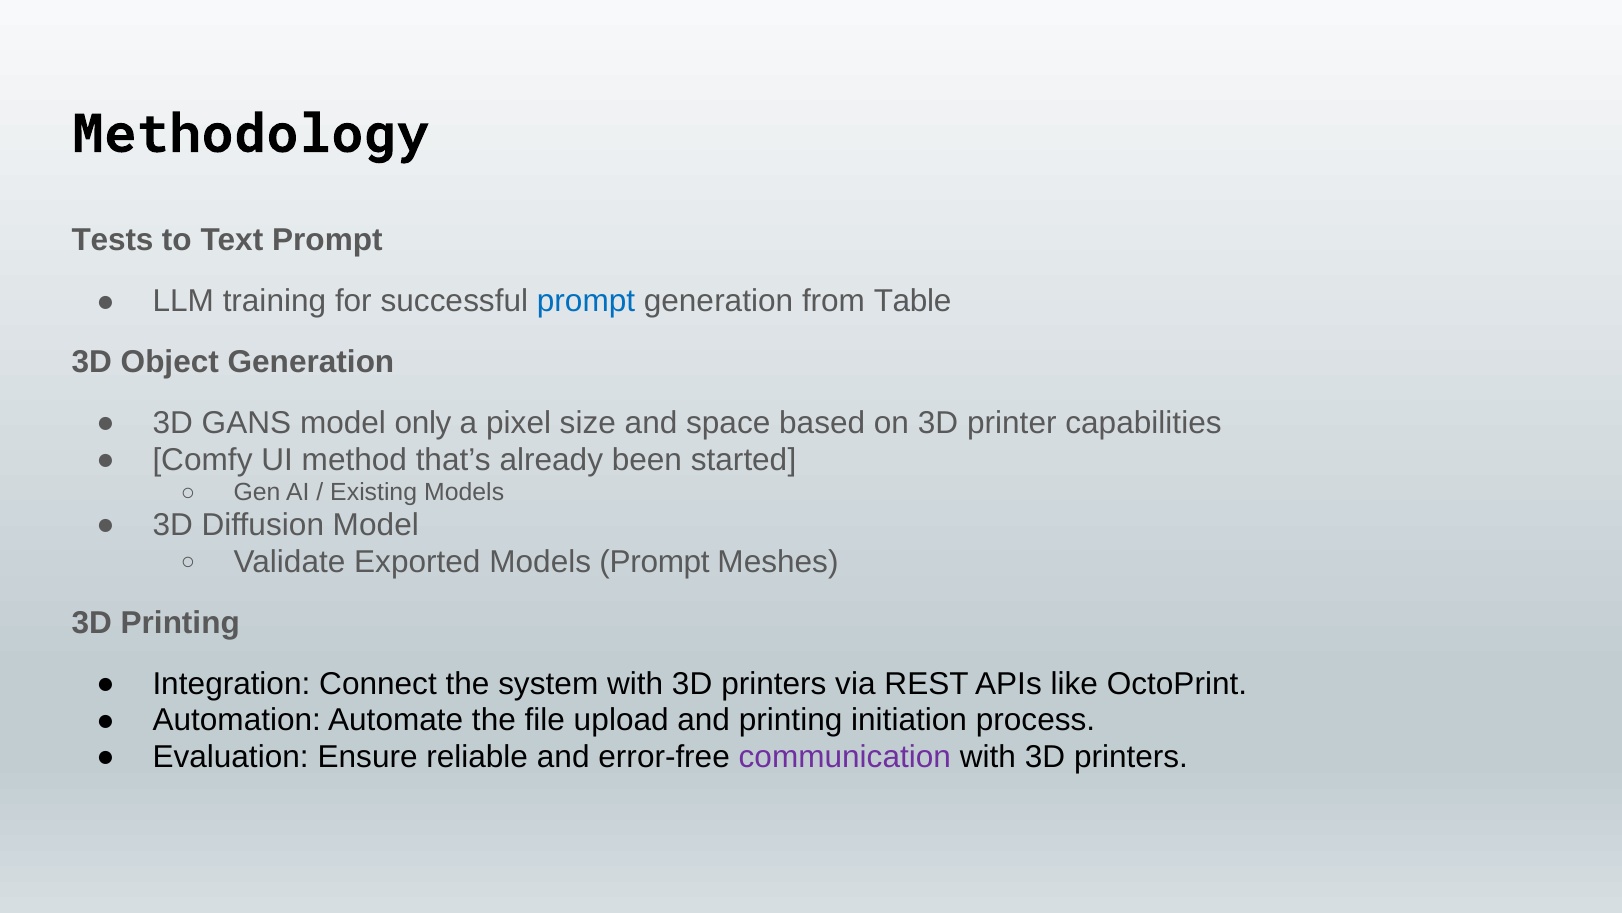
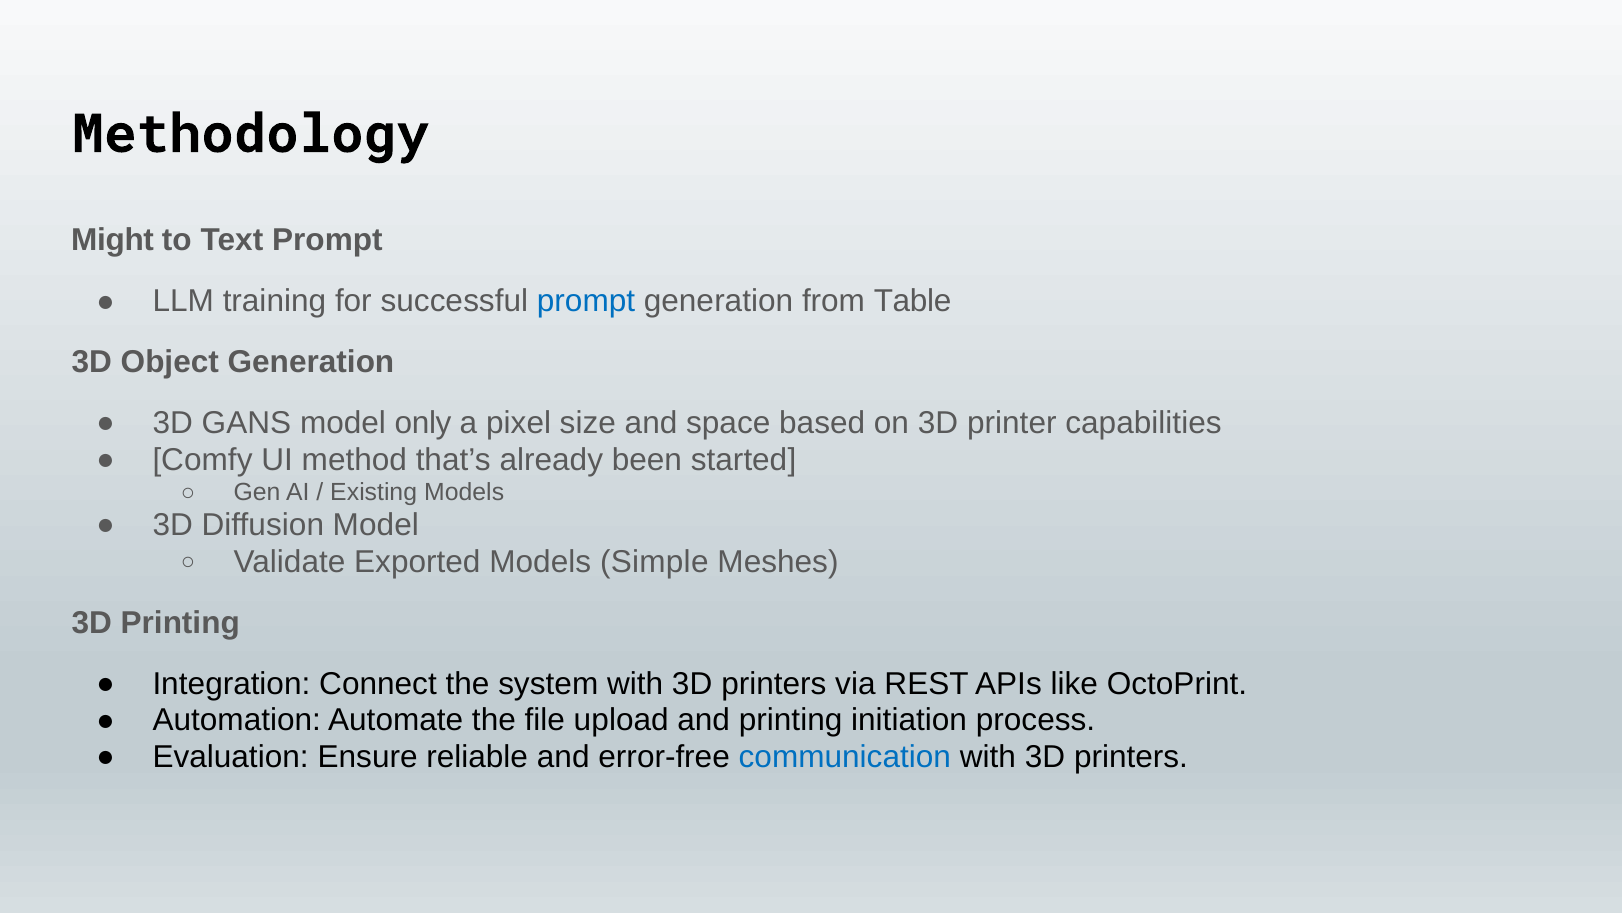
Tests: Tests -> Might (113, 240)
Models Prompt: Prompt -> Simple (654, 561)
communication colour: purple -> blue (845, 757)
